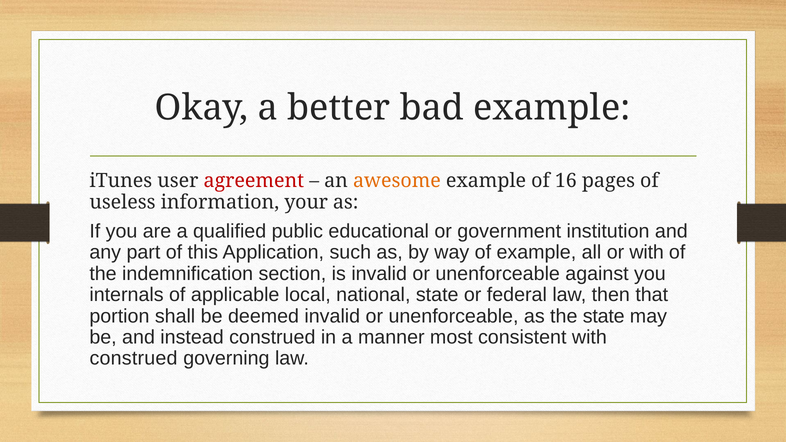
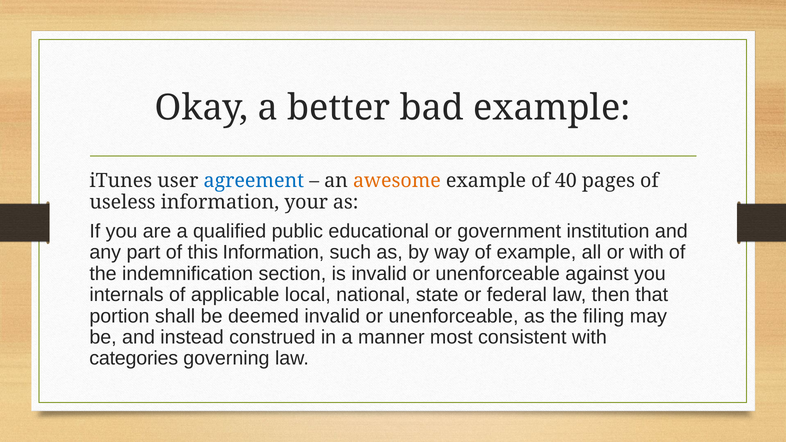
agreement colour: red -> blue (254, 181)
16: 16 -> 40 (566, 181)
this Application: Application -> Information (273, 253)
the state: state -> filing (604, 316)
construed: construed -> categories (134, 359)
